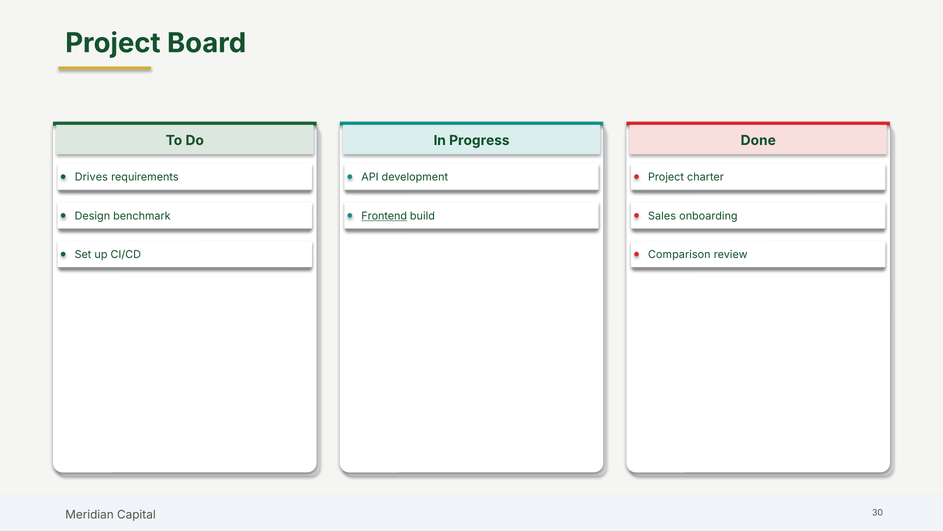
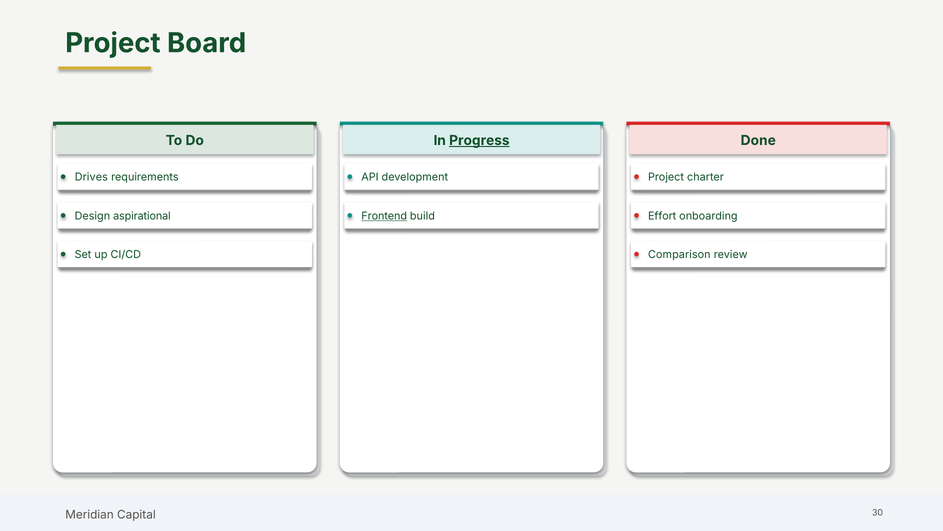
Progress underline: none -> present (479, 140)
benchmark: benchmark -> aspirational (142, 216)
Sales: Sales -> Effort (662, 216)
